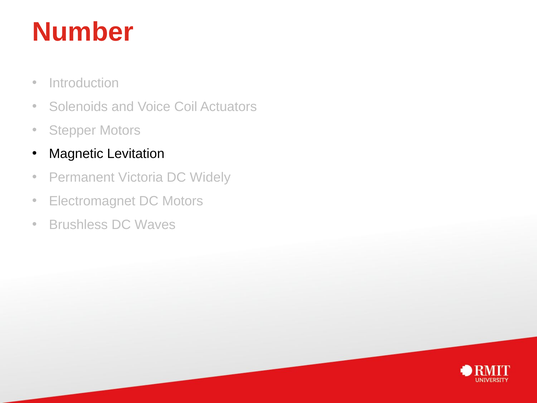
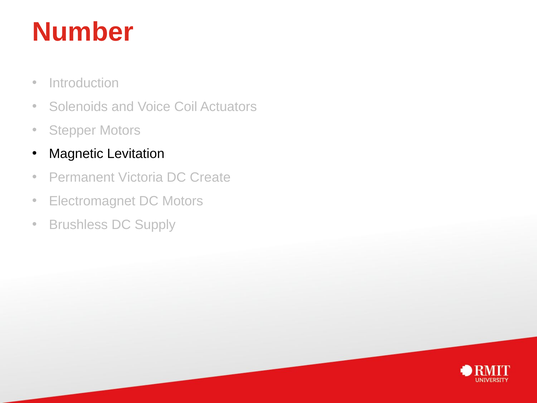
Widely: Widely -> Create (210, 177)
Waves: Waves -> Supply (155, 225)
